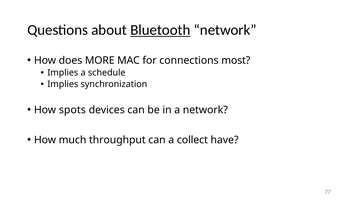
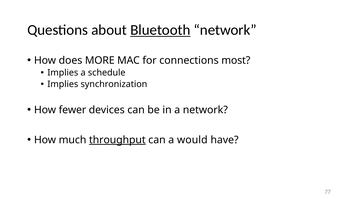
spots: spots -> fewer (72, 110)
throughput underline: none -> present (117, 140)
collect: collect -> would (192, 140)
